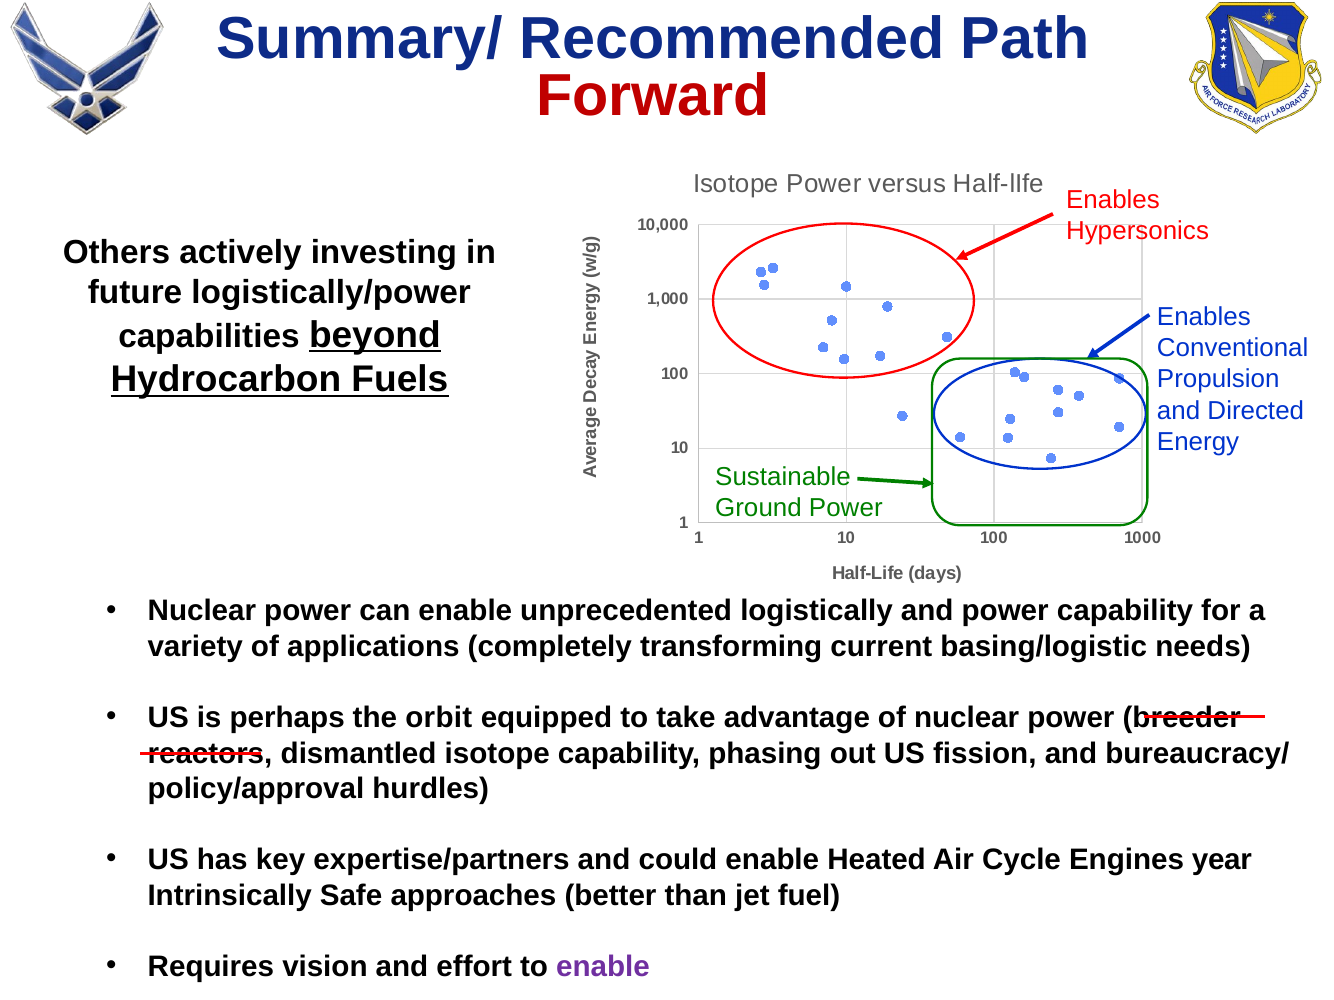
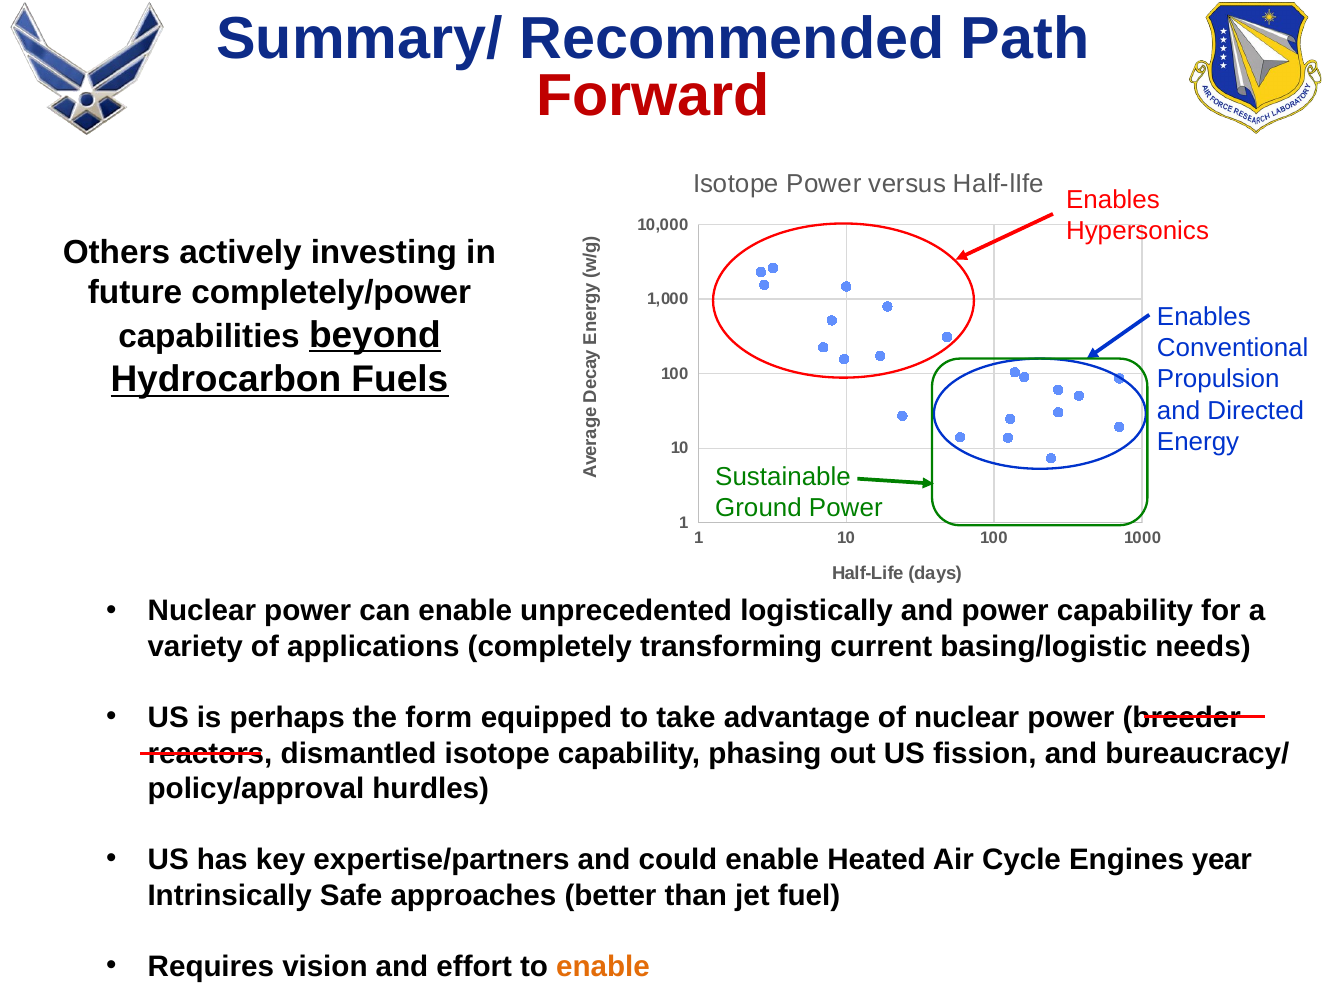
logistically/power: logistically/power -> completely/power (331, 292)
orbit: orbit -> form (439, 718)
enable colour: purple -> orange (603, 967)
